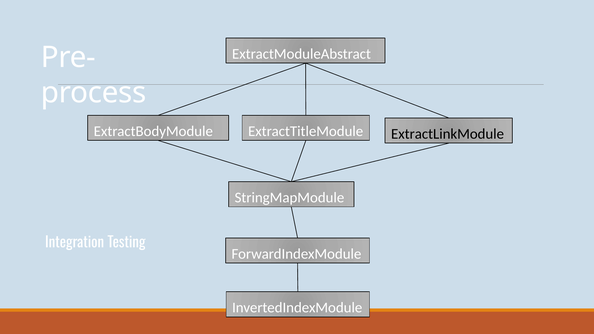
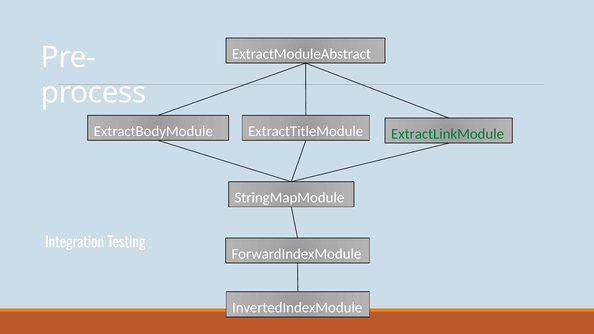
ExtractLinkModule colour: black -> green (448, 134)
